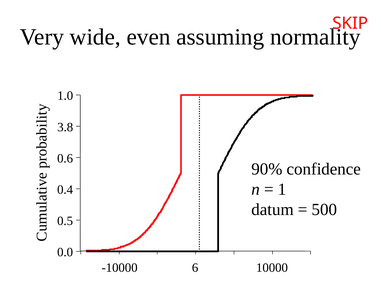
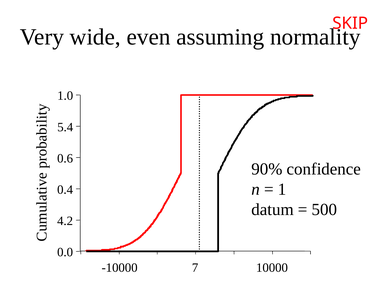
3.8: 3.8 -> 5.4 (65, 127)
0.5: 0.5 -> 4.2 (65, 221)
6: 6 -> 7 (195, 267)
